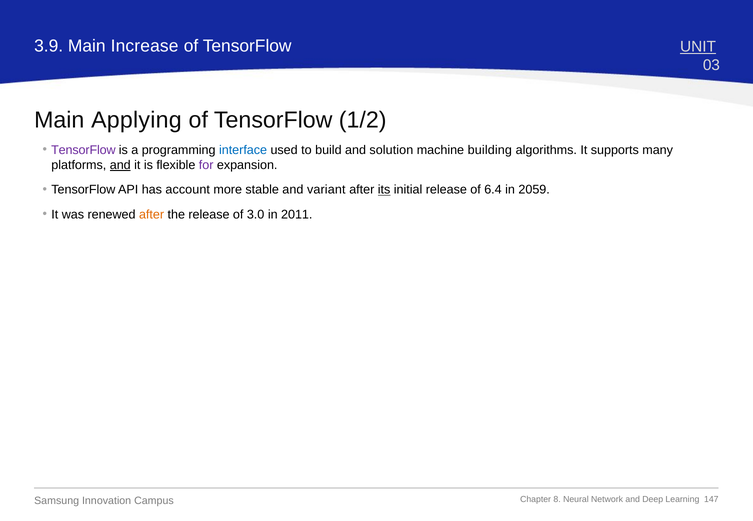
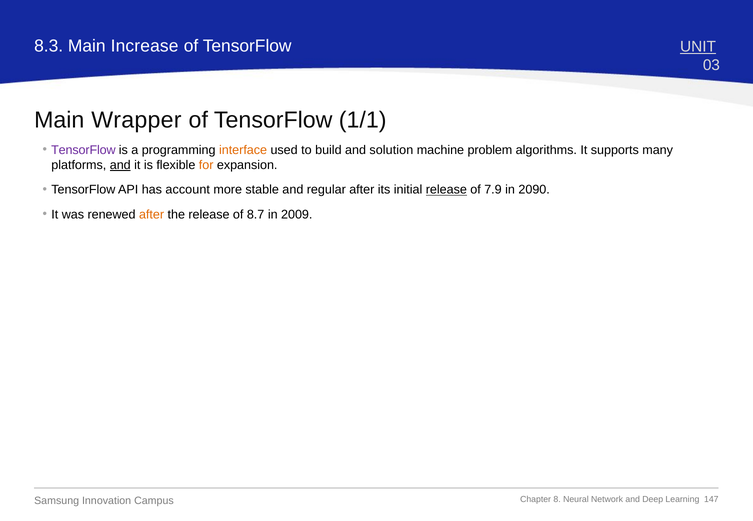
3.9: 3.9 -> 8.3 (49, 46)
Applying: Applying -> Wrapper (136, 120)
1/2: 1/2 -> 1/1 (363, 120)
interface colour: blue -> orange (243, 150)
building: building -> problem (490, 150)
for colour: purple -> orange (206, 165)
variant: variant -> regular (326, 190)
its underline: present -> none (384, 190)
release underline: none -> present (446, 190)
6.4: 6.4 -> 7.9 (493, 190)
2059: 2059 -> 2090 (534, 190)
3.0: 3.0 -> 8.7 (256, 215)
2011: 2011 -> 2009 (297, 215)
